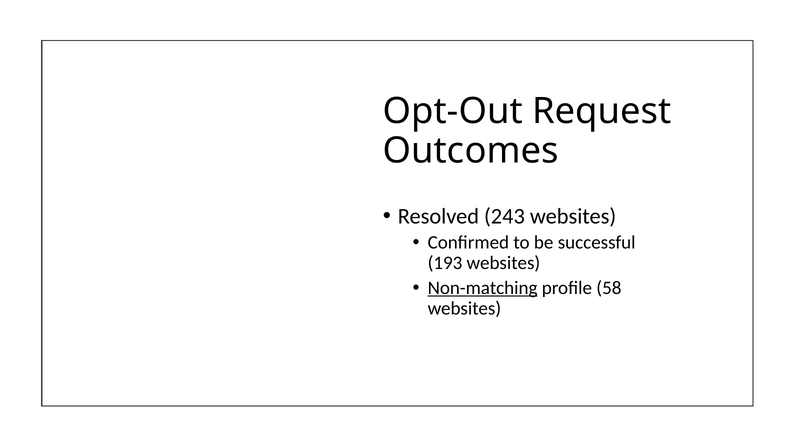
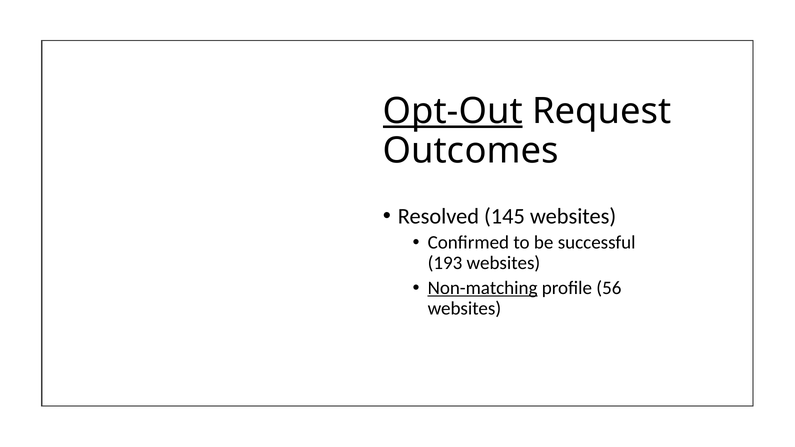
Opt-Out underline: none -> present (453, 111)
243: 243 -> 145 (504, 216)
58: 58 -> 56 (609, 288)
